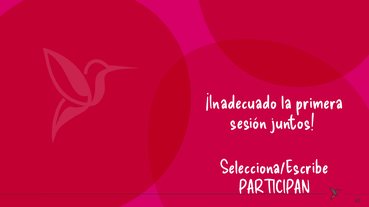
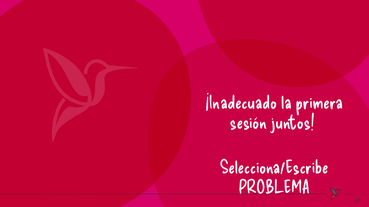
PARTICIPAN: PARTICIPAN -> PROBLEMA (274, 188)
